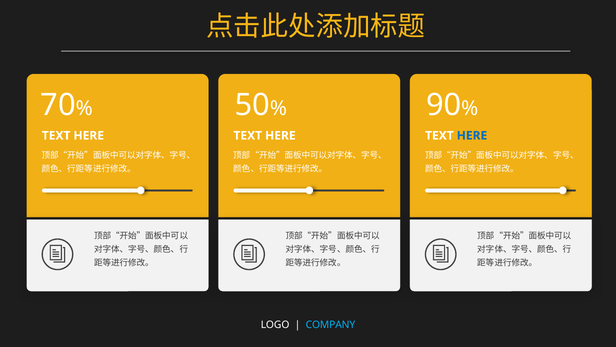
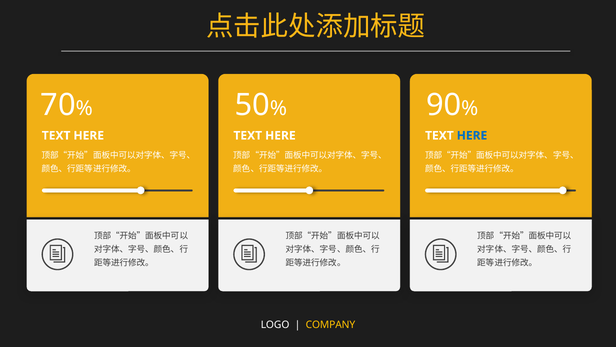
COMPANY colour: light blue -> yellow (330, 324)
